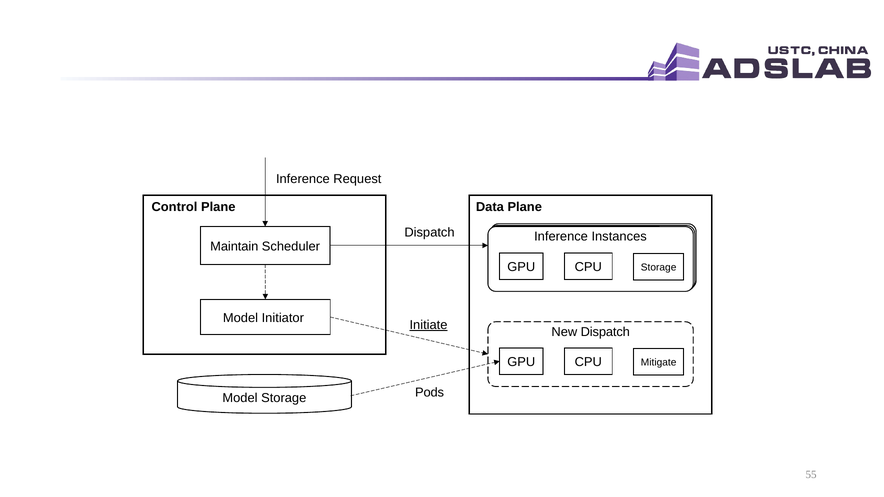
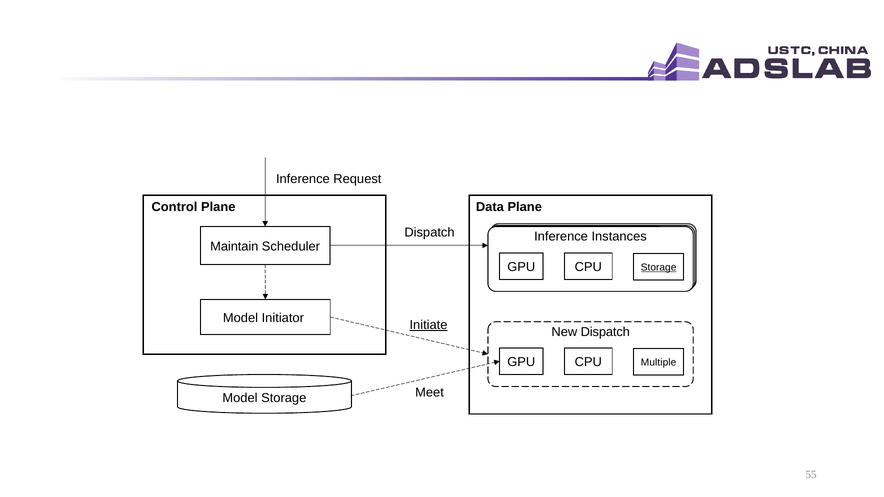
Storage underline: none -> present (659, 268)
Mitigate: Mitigate -> Multiple (659, 363)
Pods: Pods -> Meet (429, 393)
